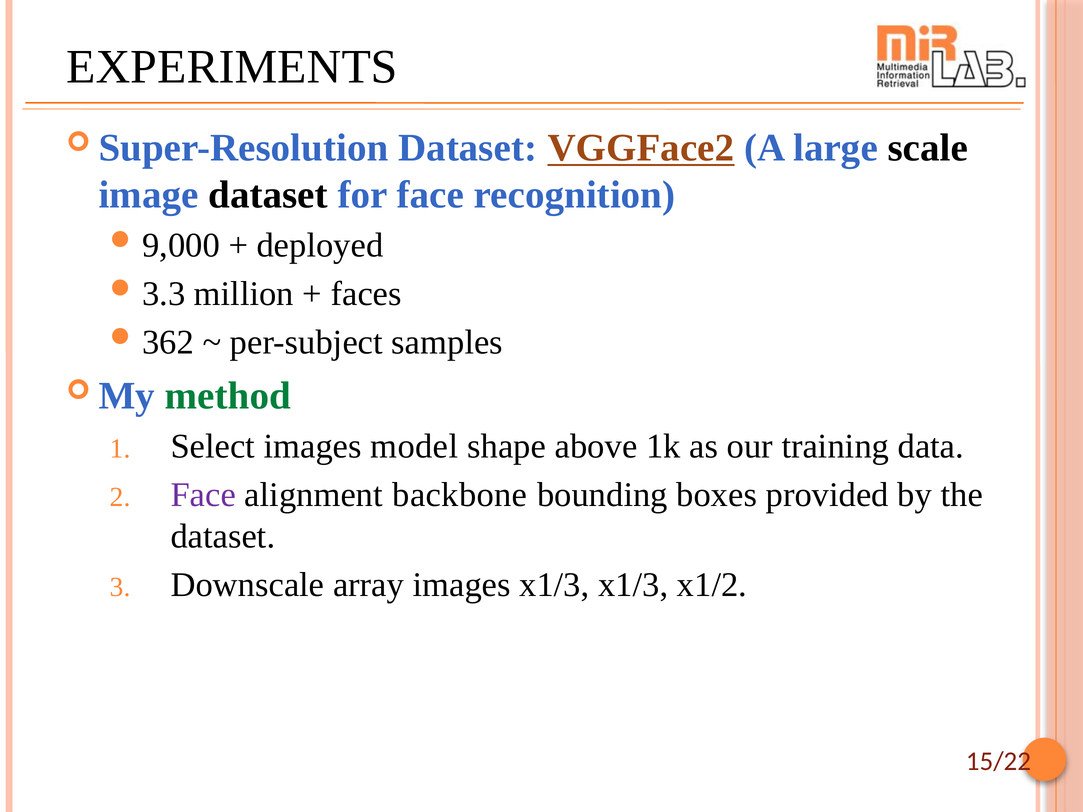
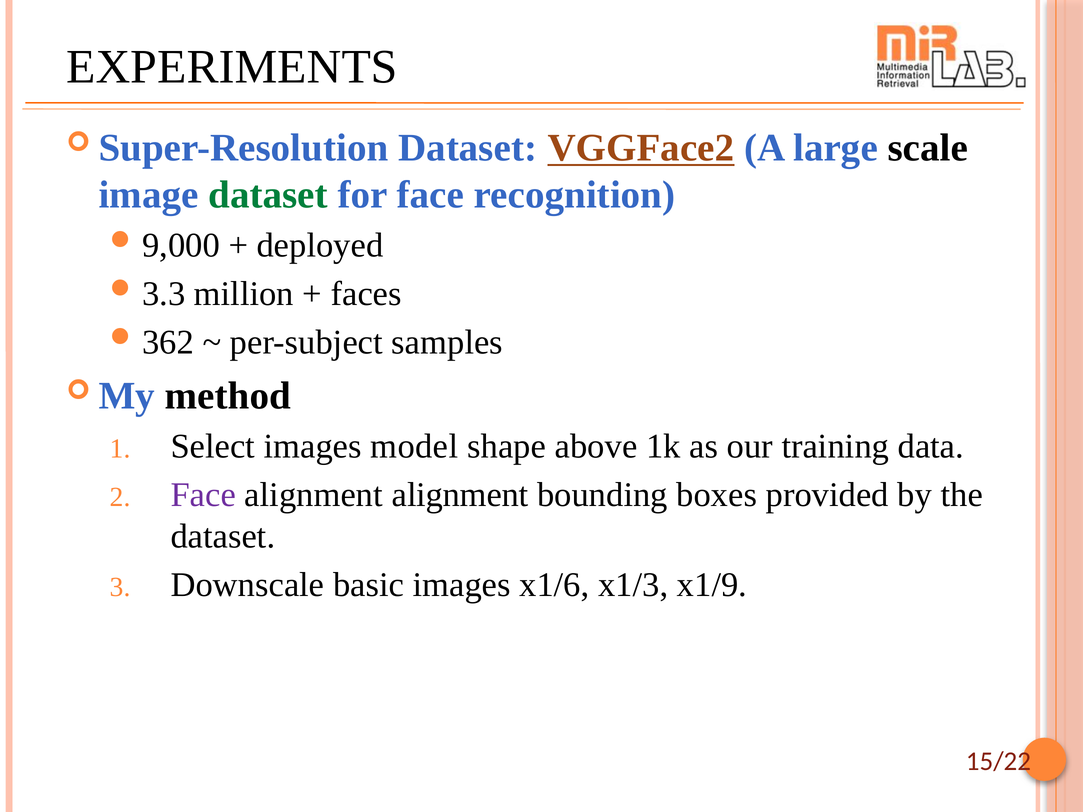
dataset colour: black -> green (268, 195)
method colour: green -> black (228, 396)
alignment backbone: backbone -> alignment (460, 495)
array: array -> basic (369, 585)
images x1/3: x1/3 -> x1/6 (554, 585)
x1/2: x1/2 -> x1/9 (712, 585)
